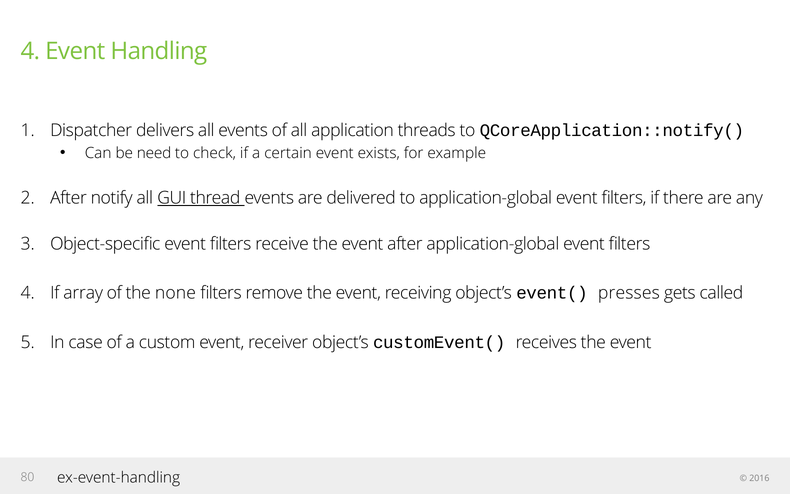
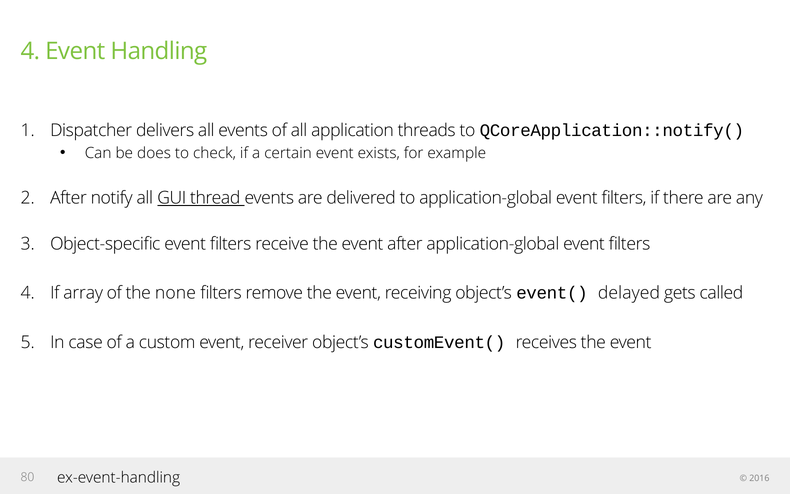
need: need -> does (154, 153)
presses: presses -> delayed (629, 293)
